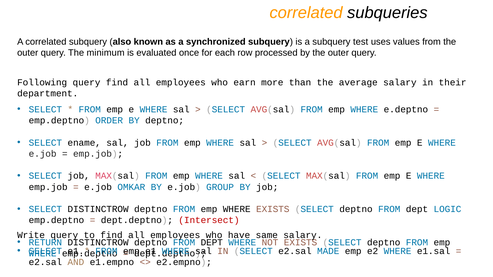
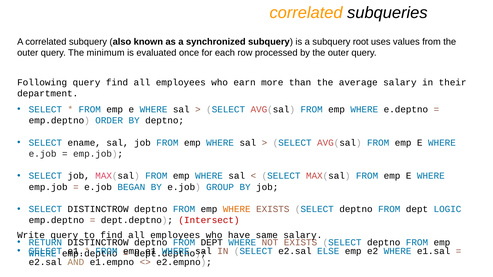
test: test -> root (361, 42)
OMKAR: OMKAR -> BEGAN (131, 187)
WHERE colour: black -> orange (237, 209)
MADE: MADE -> ELSE (328, 251)
